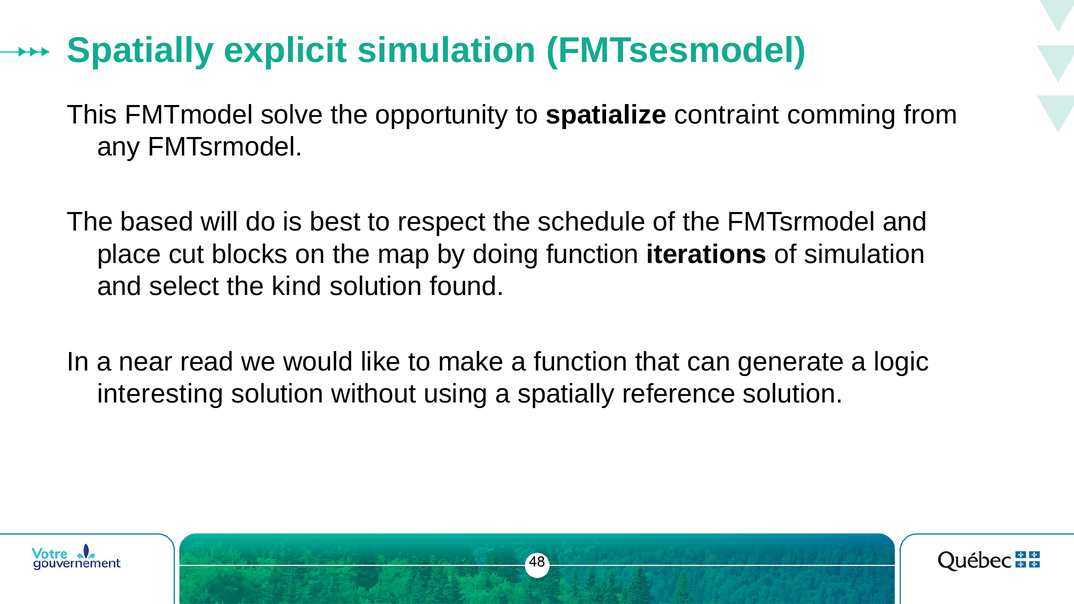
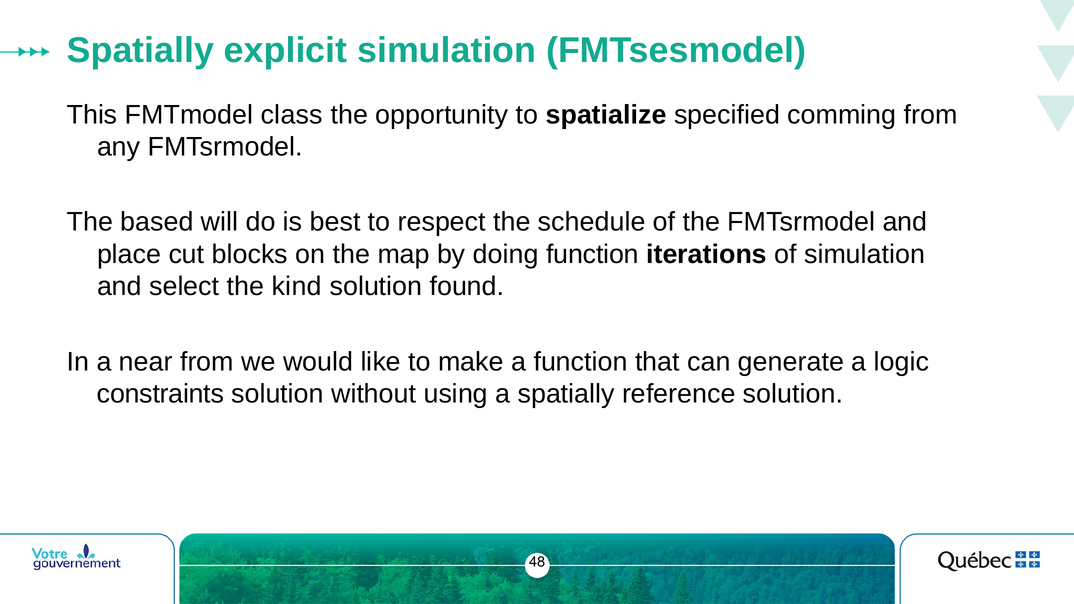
solve: solve -> class (292, 115)
contraint: contraint -> specified (727, 115)
near read: read -> from (207, 362)
interesting: interesting -> constraints (161, 394)
